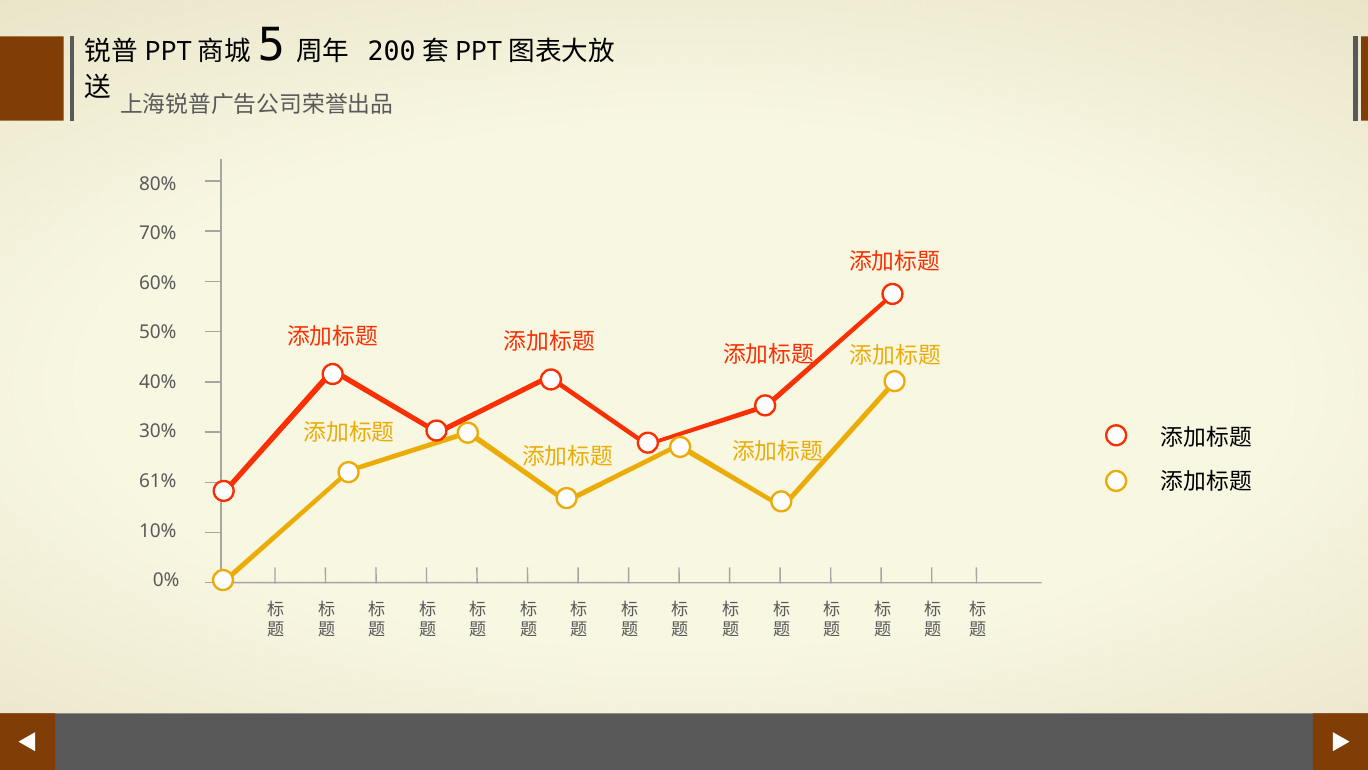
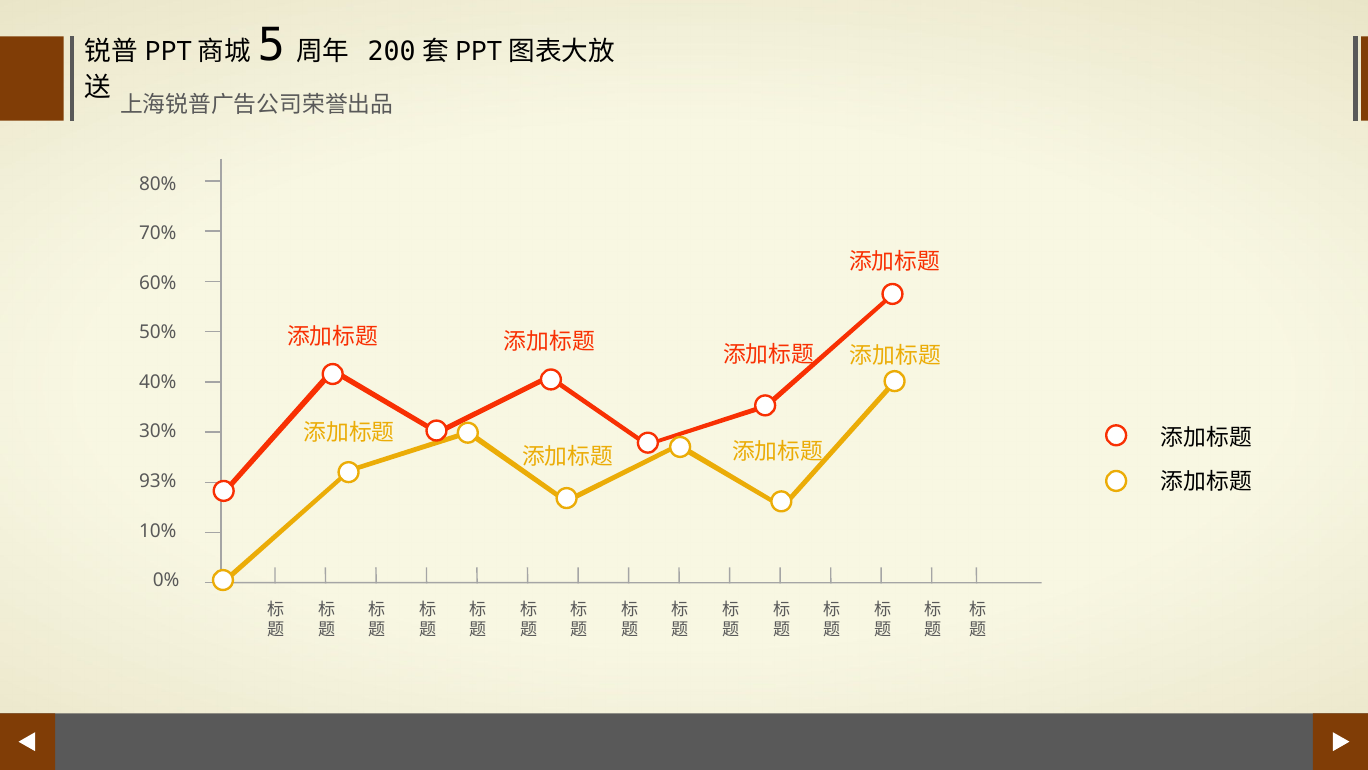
61%: 61% -> 93% (158, 481)
